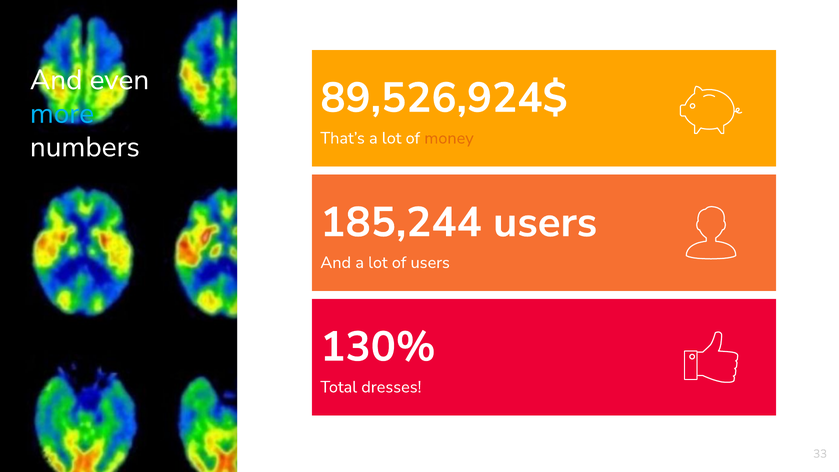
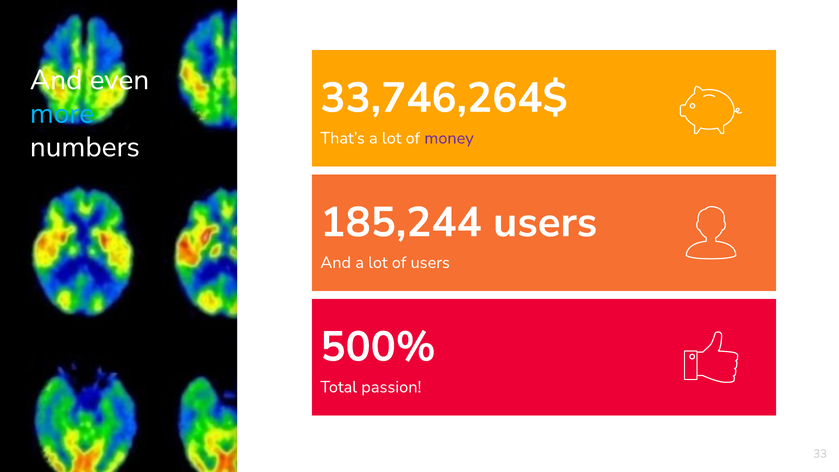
89,526,924$: 89,526,924$ -> 33,746,264$ (444, 98)
money colour: orange -> purple (449, 138)
130%: 130% -> 500% (378, 347)
dresses: dresses -> passion (391, 387)
